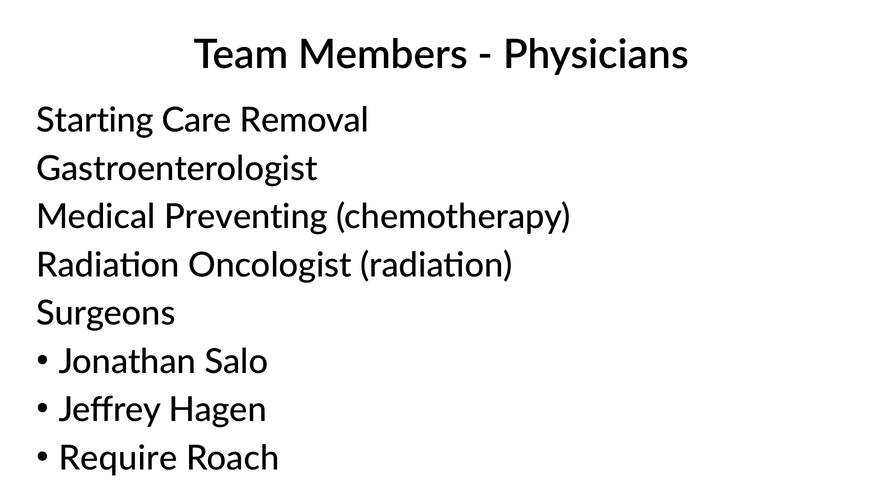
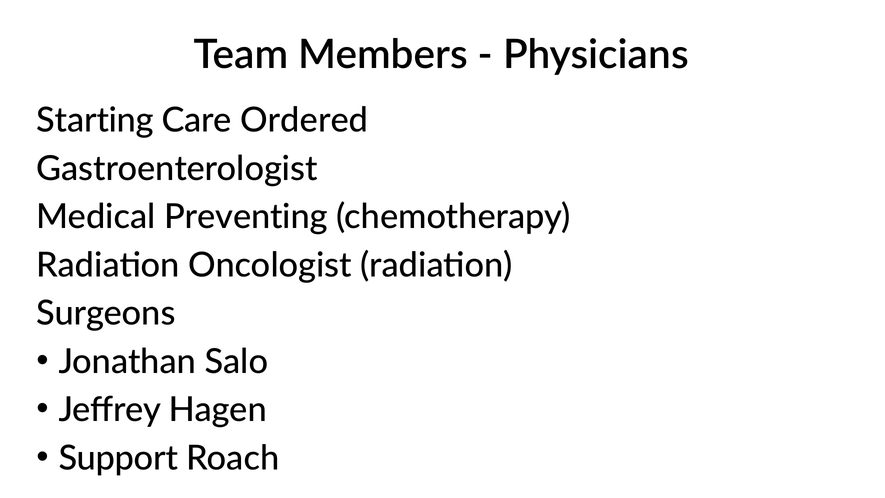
Removal: Removal -> Ordered (304, 120)
Require: Require -> Support (118, 458)
